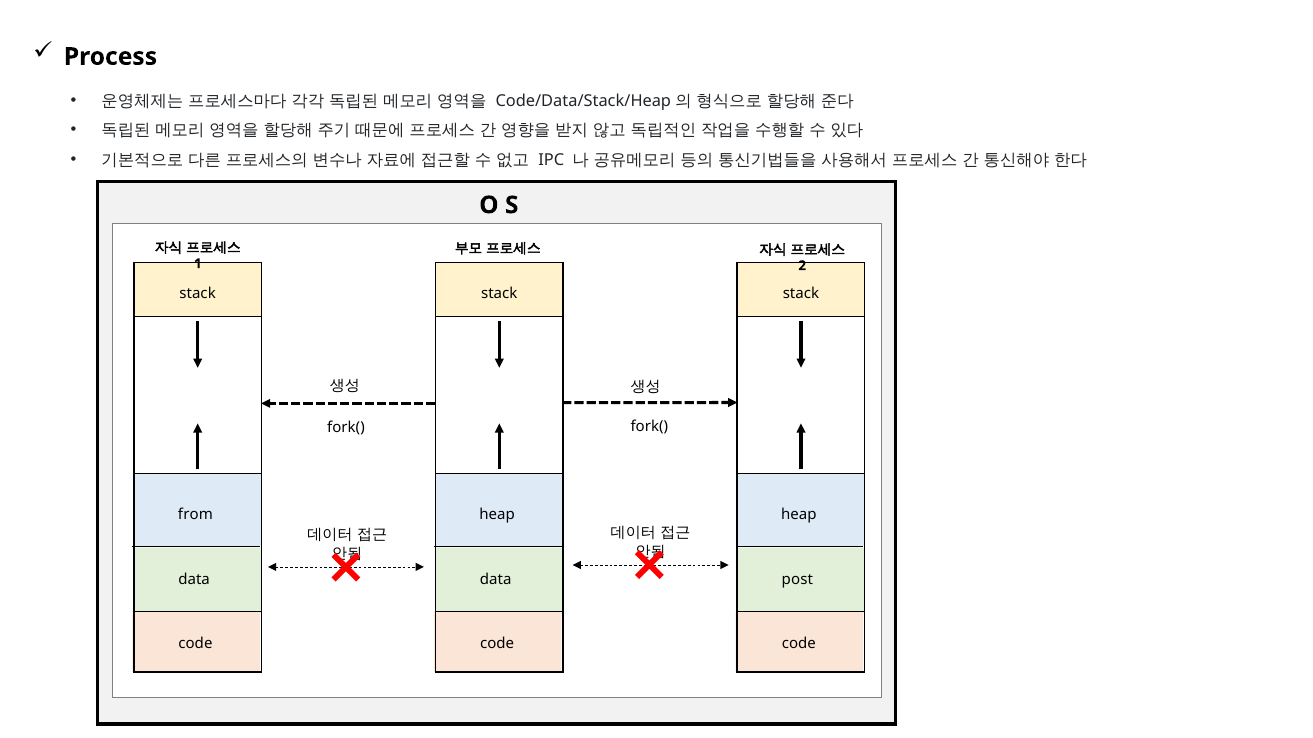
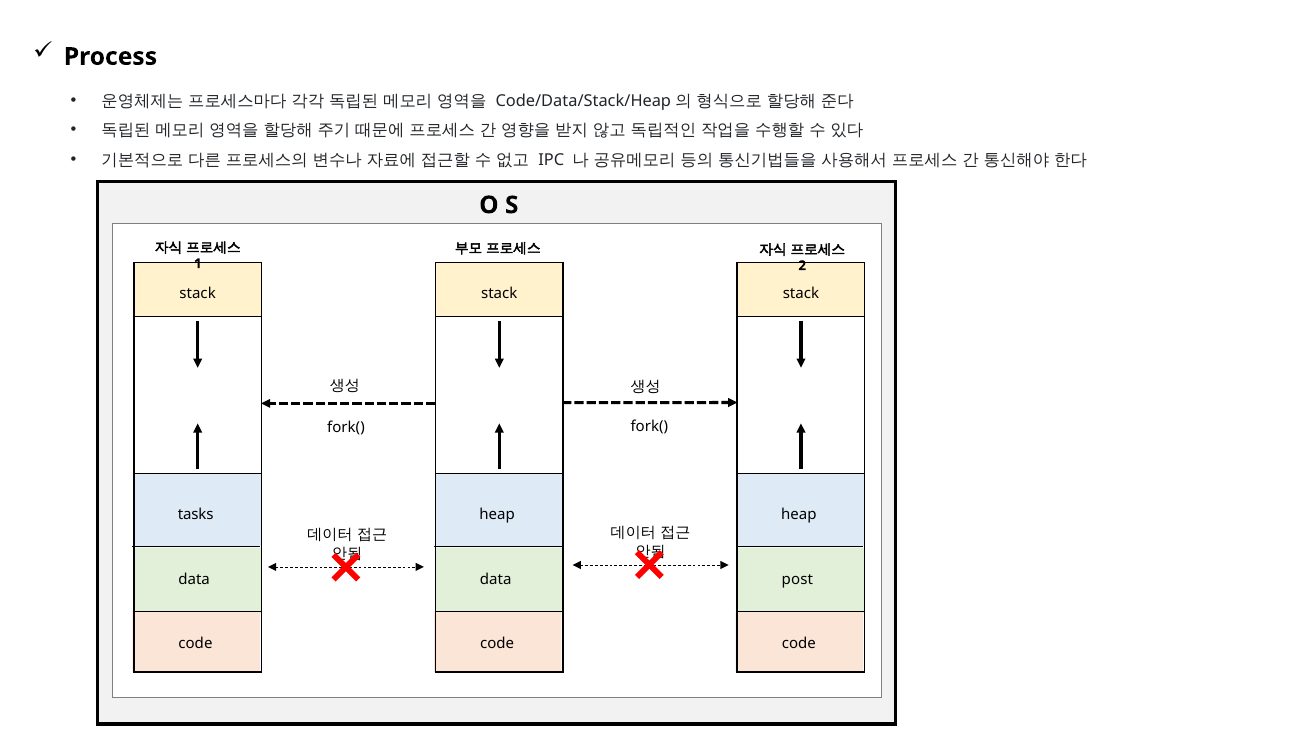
from: from -> tasks (196, 515)
